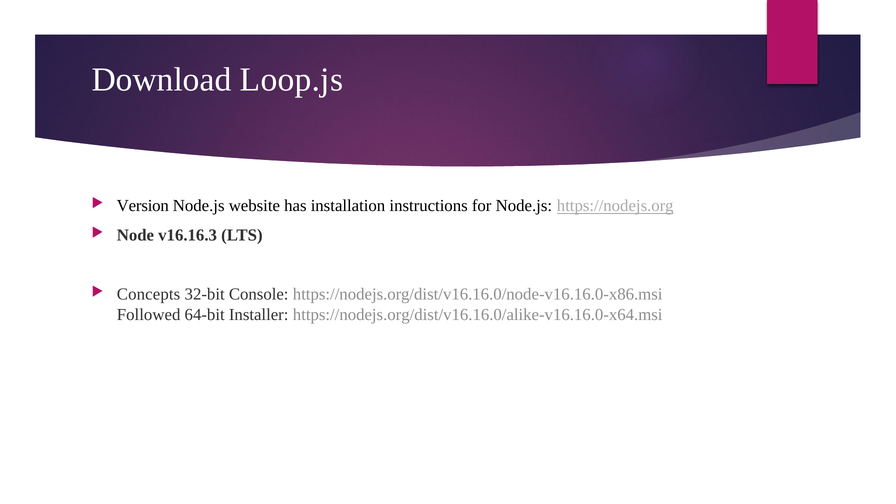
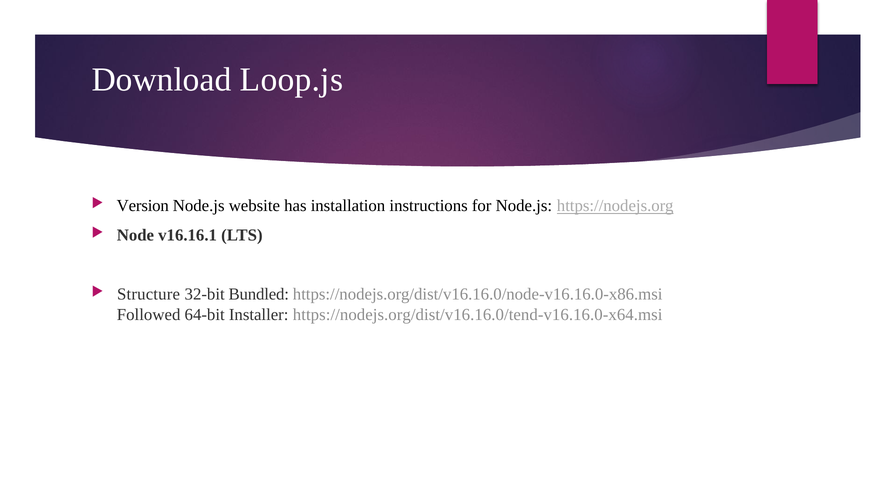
v16.16.3: v16.16.3 -> v16.16.1 (188, 235)
Concepts: Concepts -> Structure (149, 294)
Console: Console -> Bundled (259, 294)
https://nodejs.org/dist/v16.16.0/alike-v16.16.0-x64.msi: https://nodejs.org/dist/v16.16.0/alike-v16.16.0-x64.msi -> https://nodejs.org/dist/v16.16.0/tend-v16.16.0-x64.msi (478, 315)
